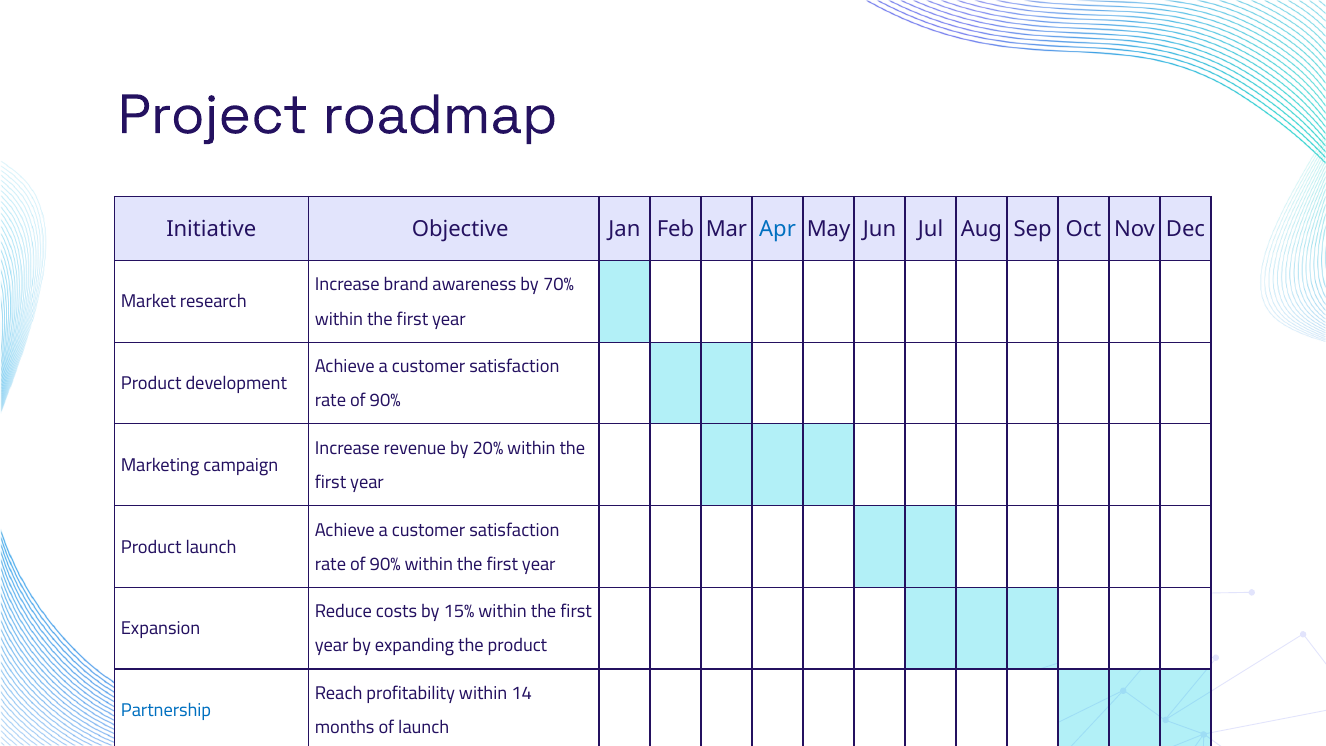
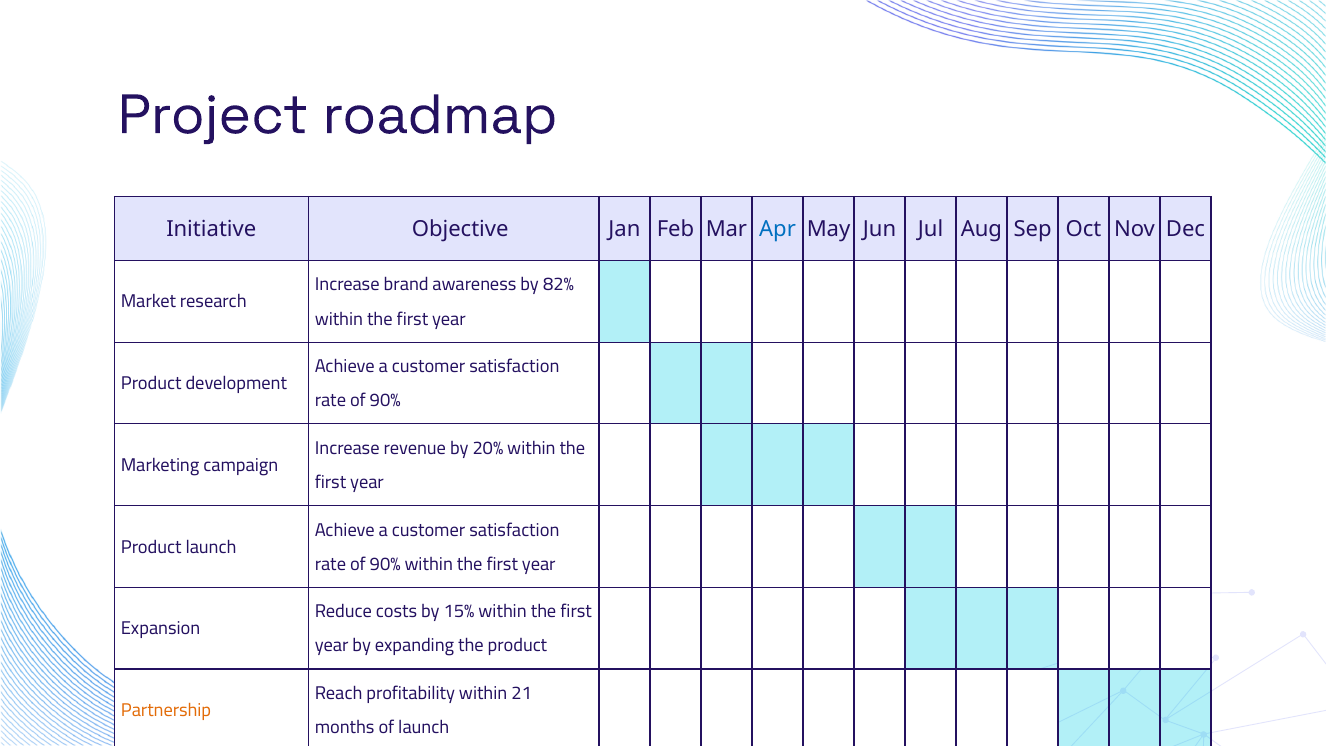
70%: 70% -> 82% (558, 285)
14: 14 -> 21 (522, 693)
Partnership colour: blue -> orange (166, 710)
